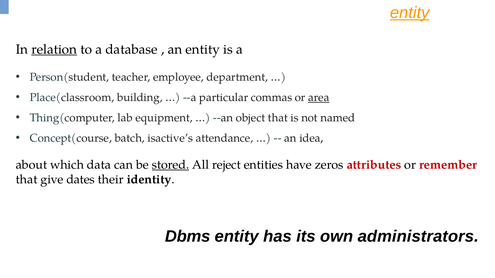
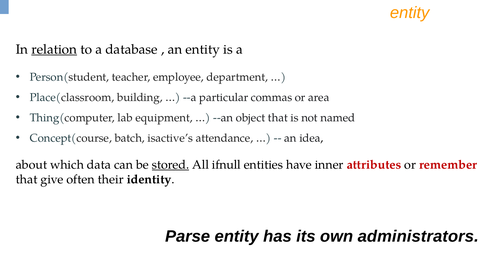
entity underline: present -> none (410, 13)
area underline: present -> none (319, 97)
reject: reject -> ifnull (226, 165)
zeros: zeros -> inner (329, 165)
dates: dates -> often (81, 180)
Dbms: Dbms -> Parse (188, 237)
